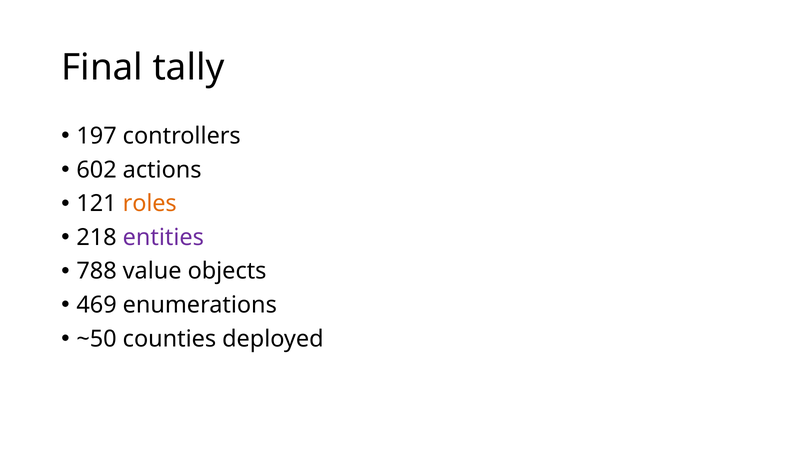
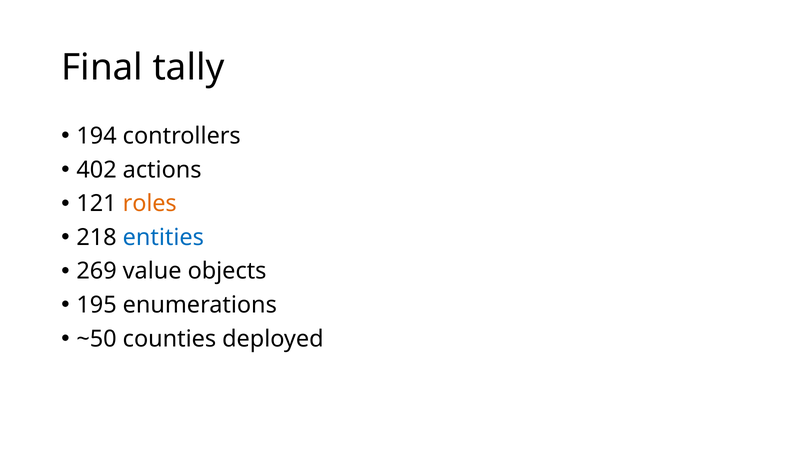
197: 197 -> 194 (97, 136)
602: 602 -> 402 (97, 170)
entities colour: purple -> blue (163, 237)
788: 788 -> 269 (97, 271)
469: 469 -> 195 (97, 305)
